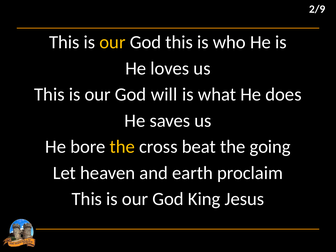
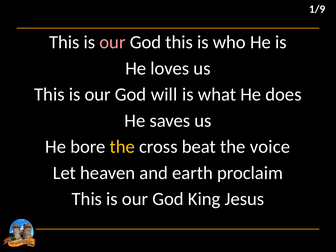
2/9: 2/9 -> 1/9 (317, 9)
our colour: yellow -> pink (112, 42)
going: going -> voice (270, 147)
